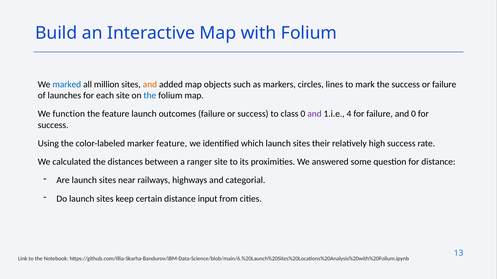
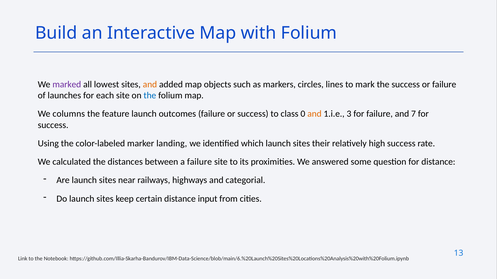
marked colour: blue -> purple (67, 85)
million: million -> lowest (107, 85)
function: function -> columns (69, 114)
and colour: purple -> orange (314, 114)
4: 4 -> 3 (349, 114)
and 0: 0 -> 7 (414, 114)
marker feature: feature -> landing (172, 144)
a ranger: ranger -> failure (199, 162)
